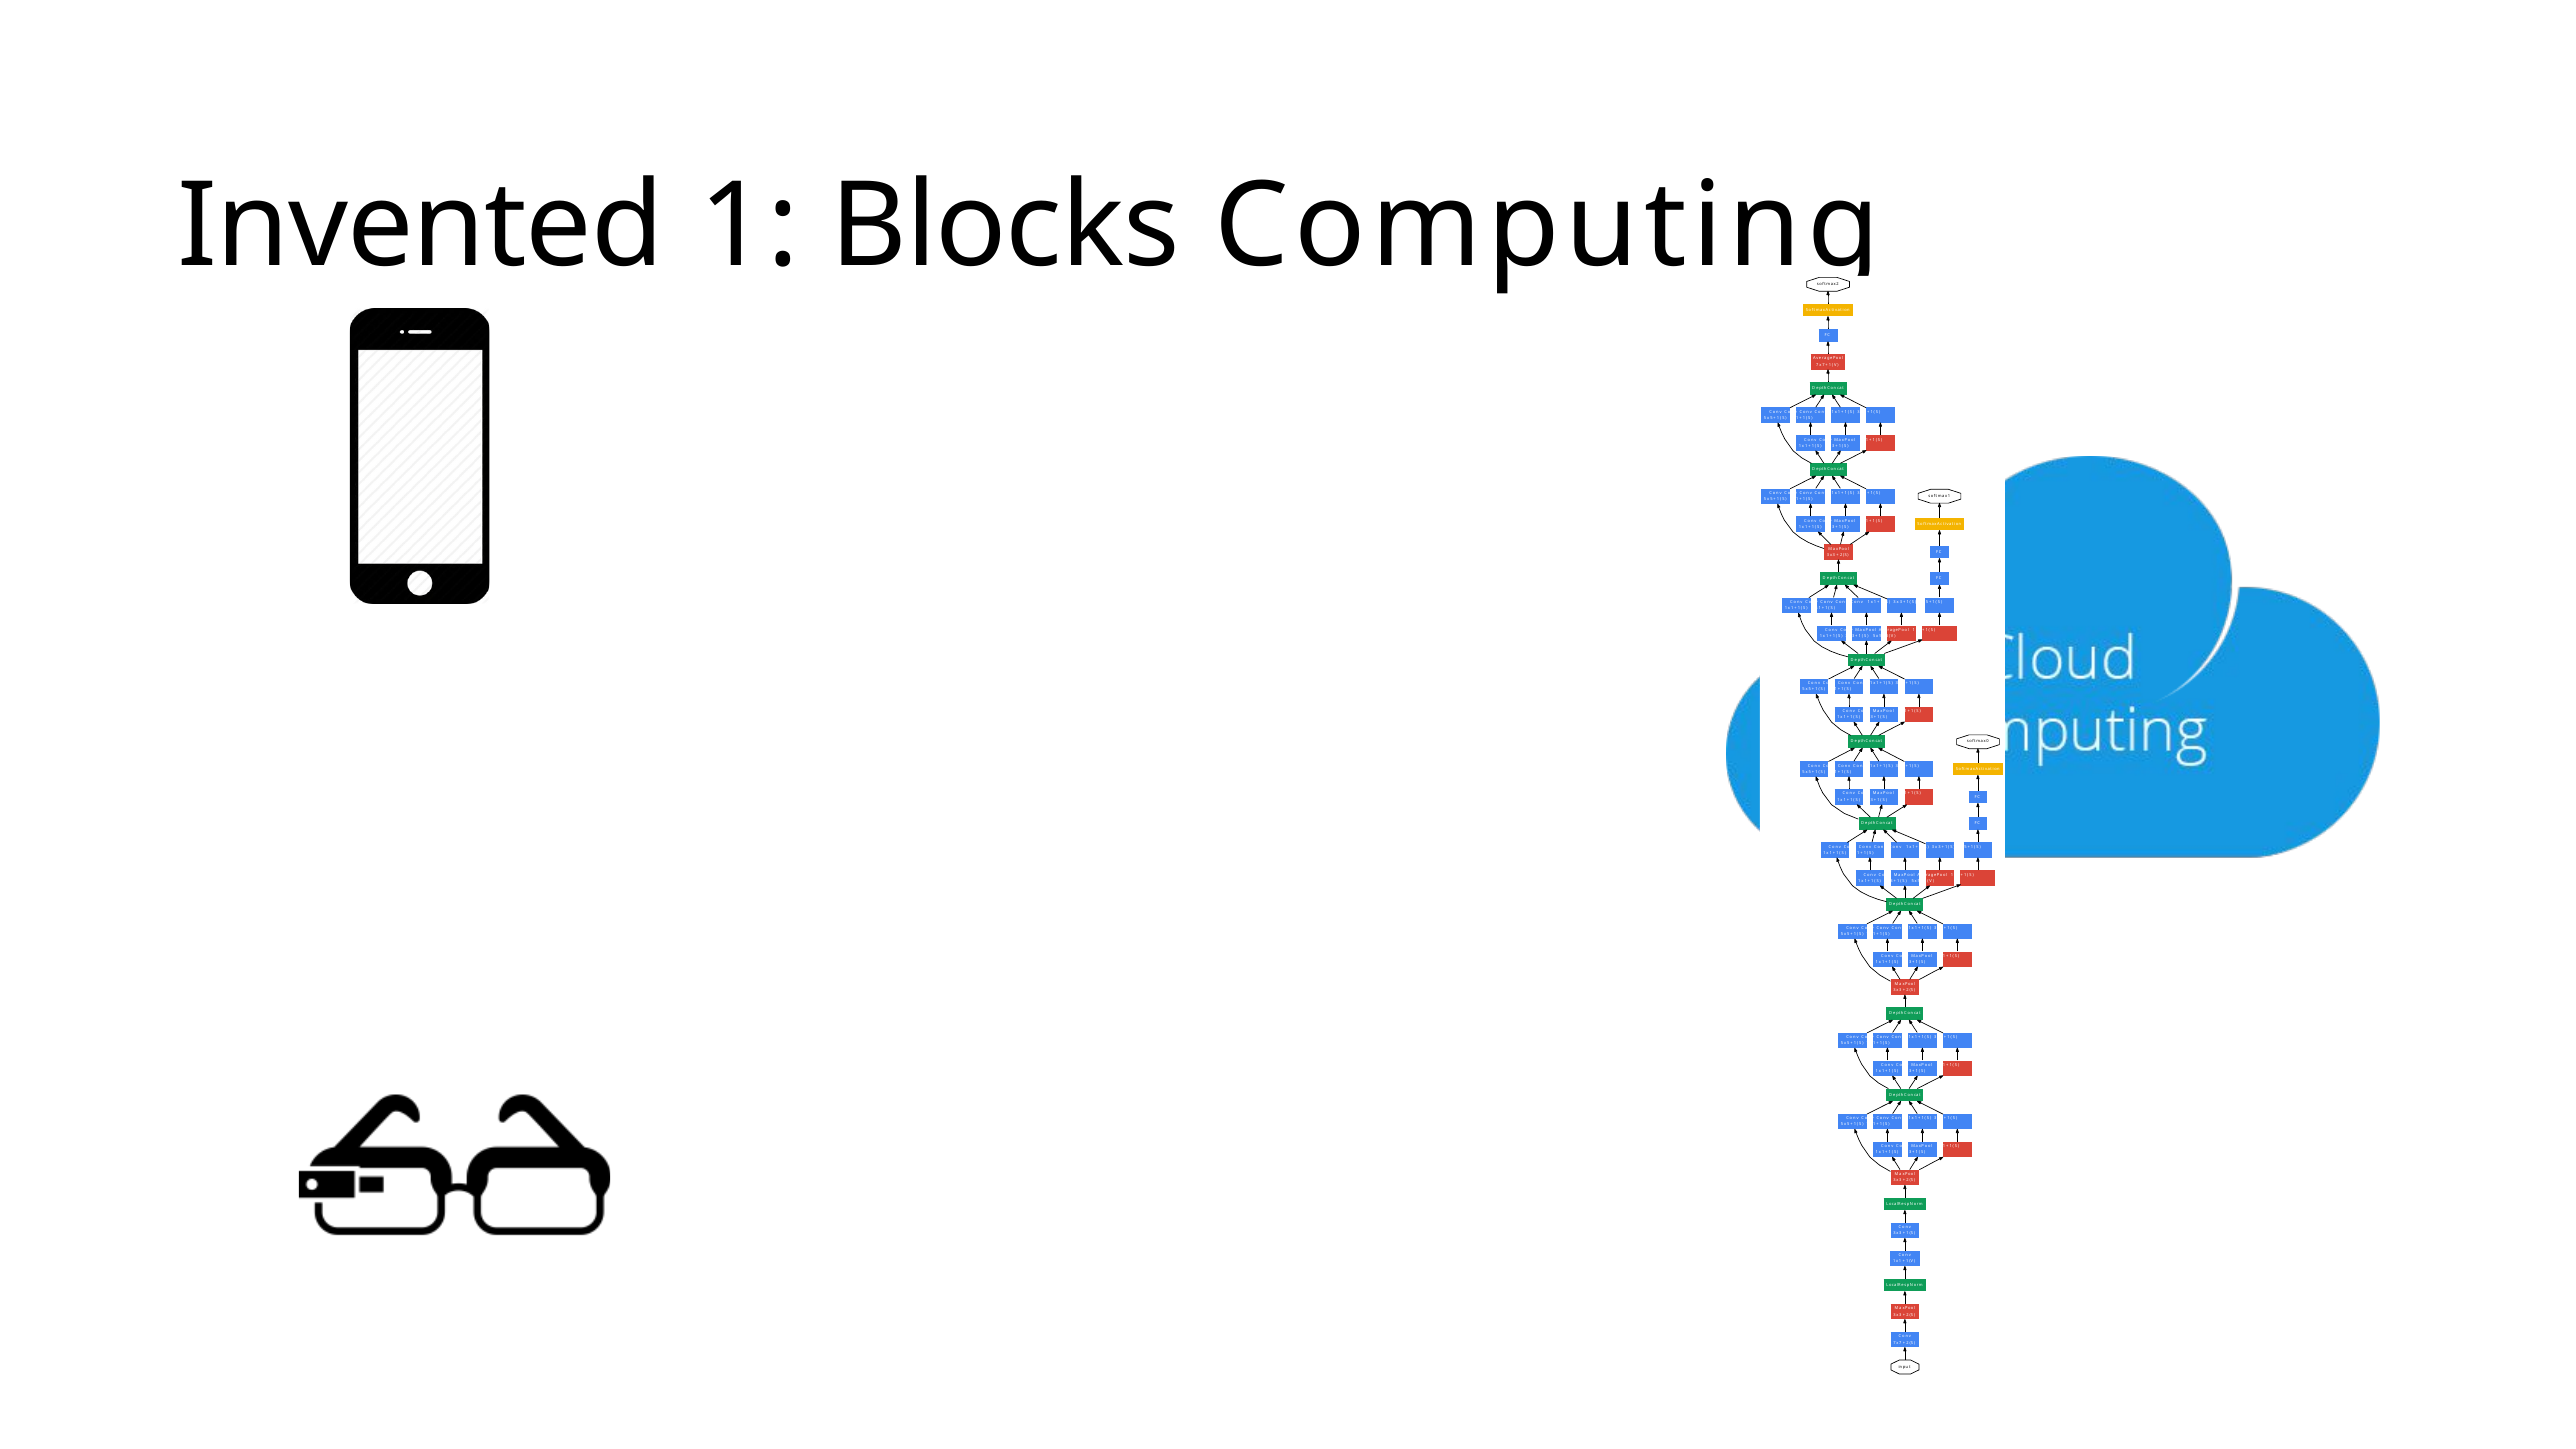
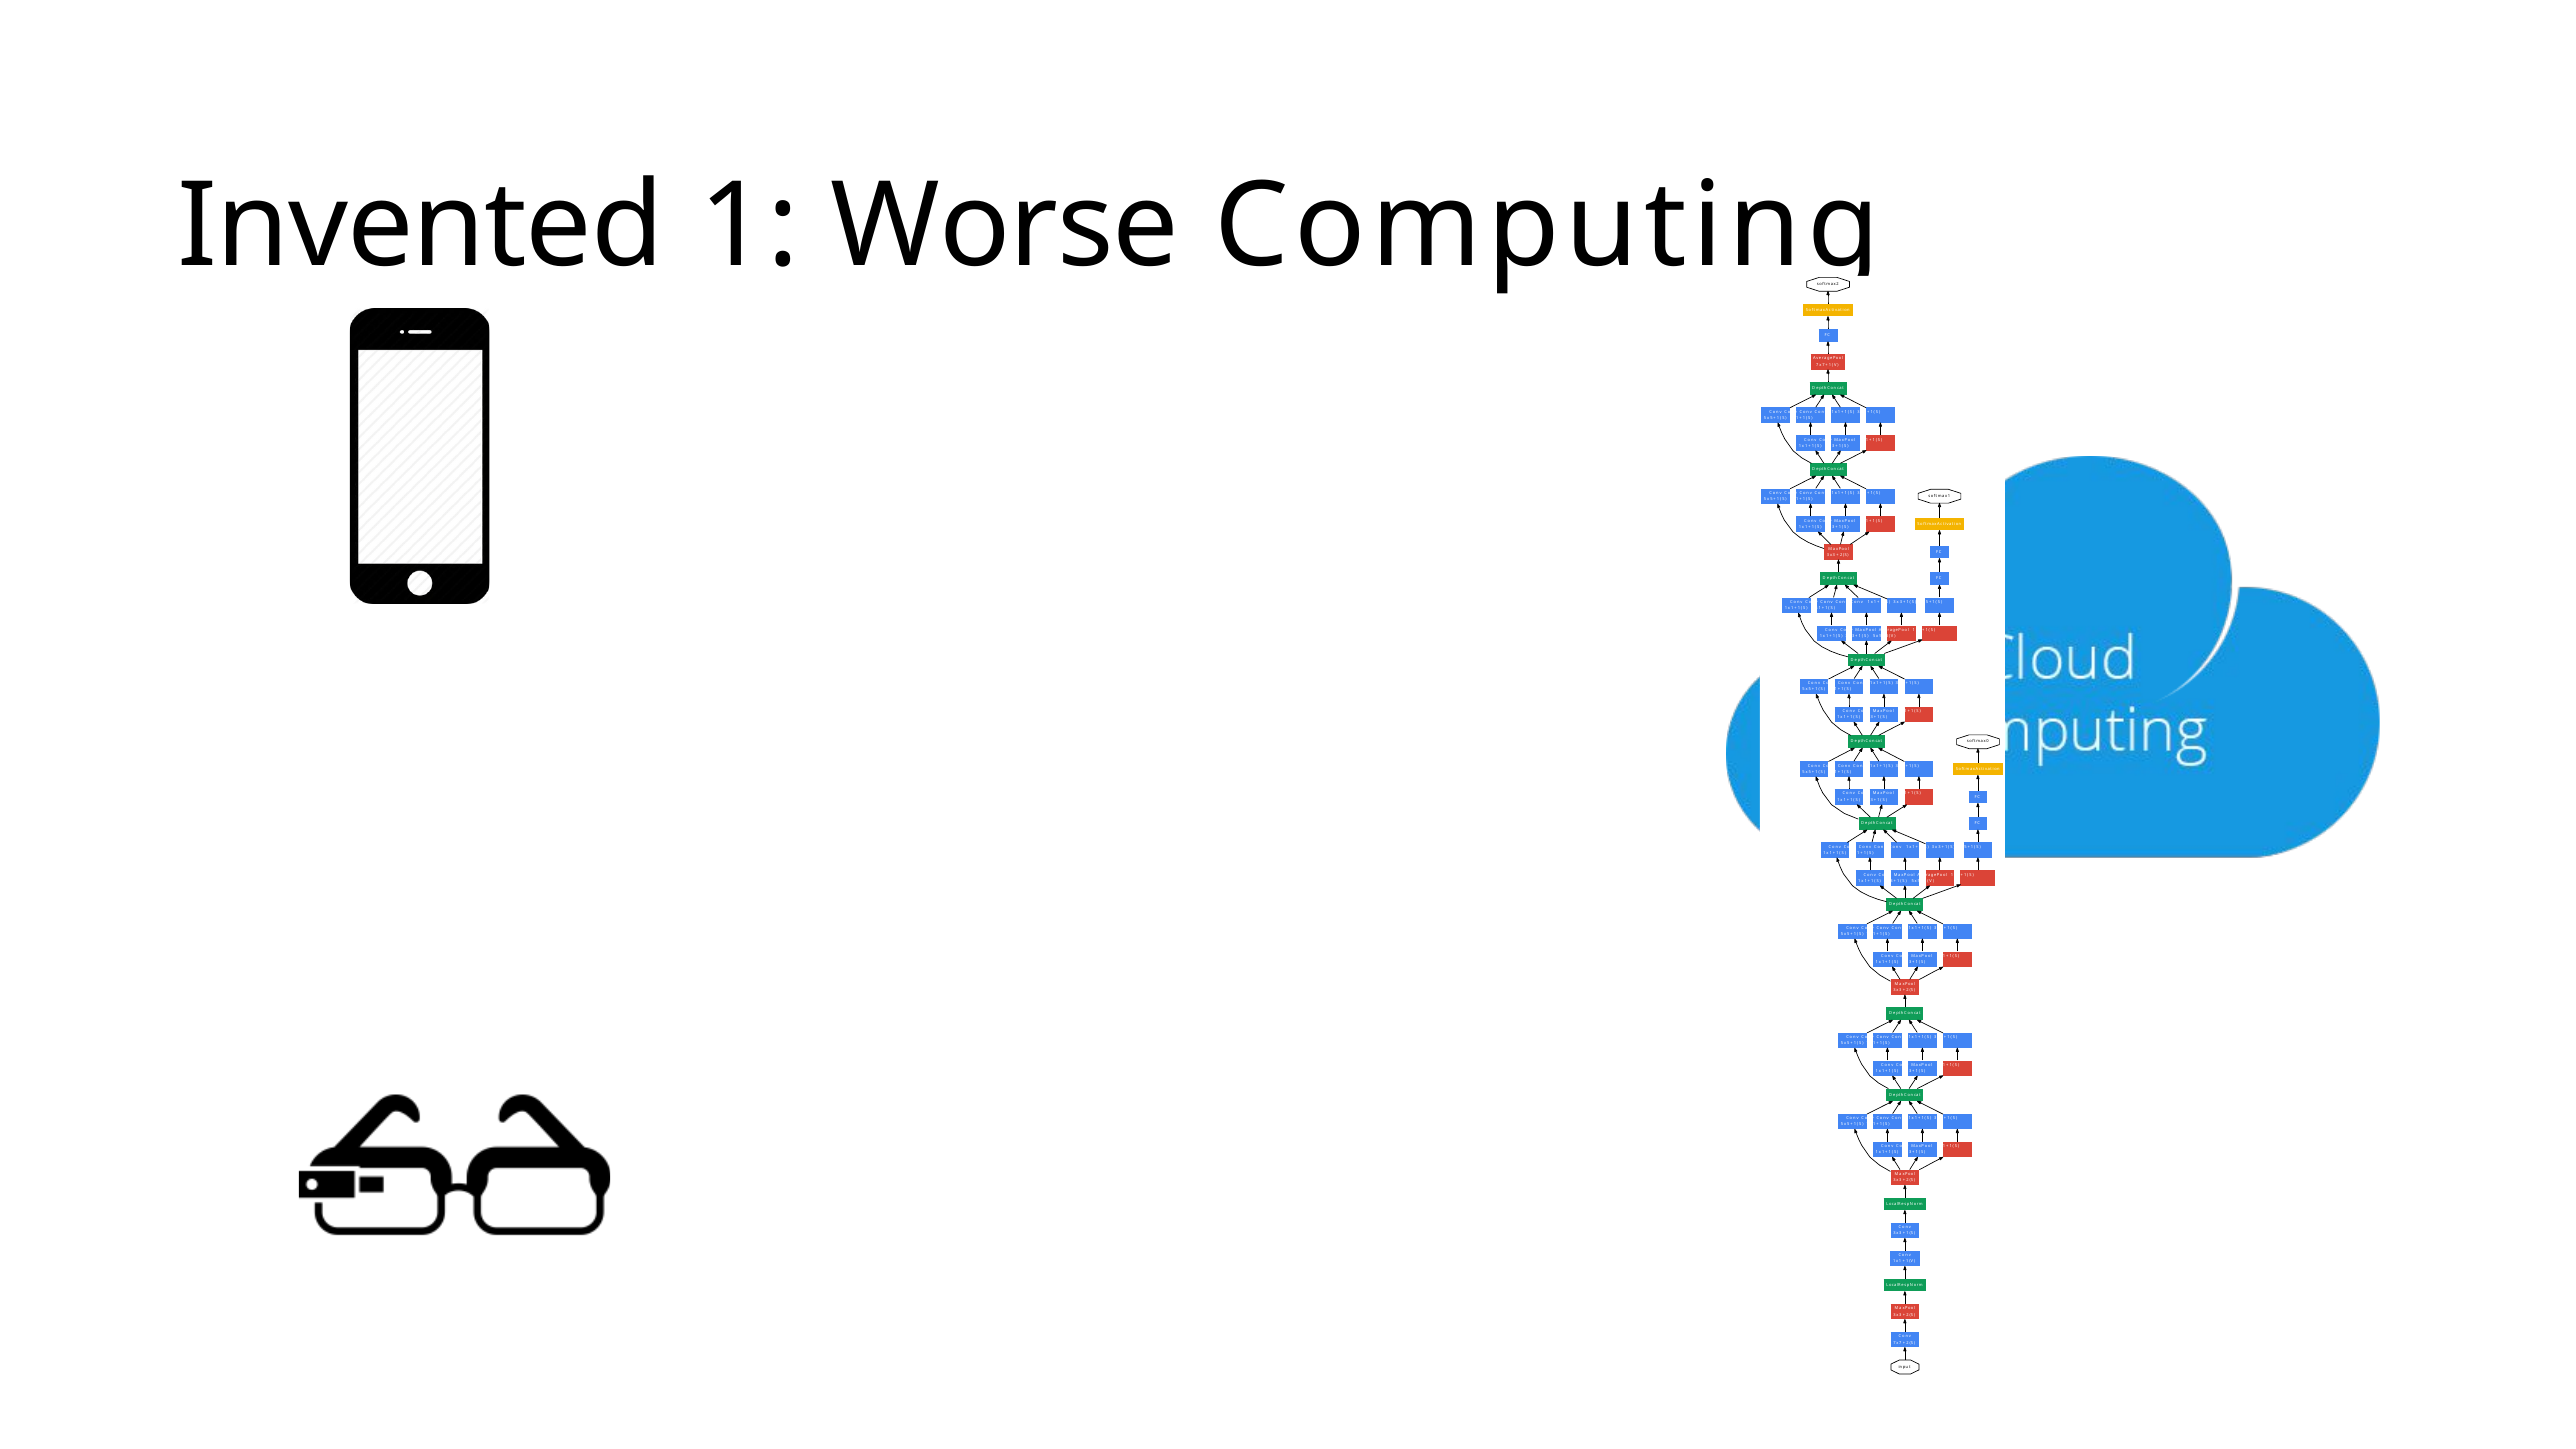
Blocks: Blocks -> Worse (1005, 227)
